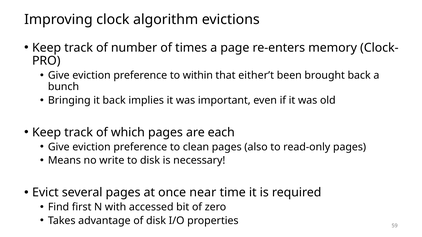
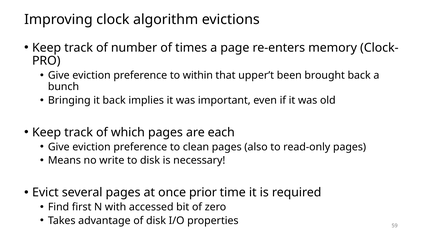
either’t: either’t -> upper’t (256, 76)
near: near -> prior (203, 193)
